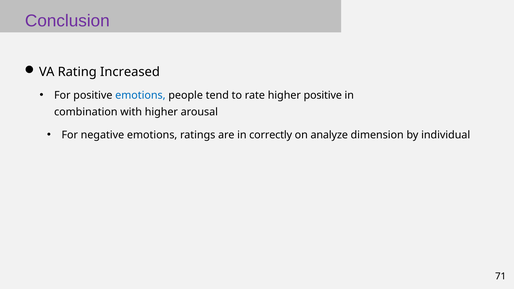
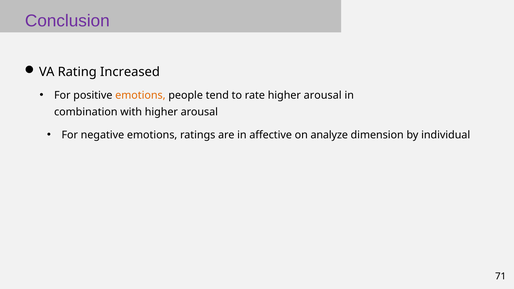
emotions colour: blue -> orange (140, 95)
rate higher positive: positive -> arousal (323, 95)
correctly: correctly -> affective (271, 135)
